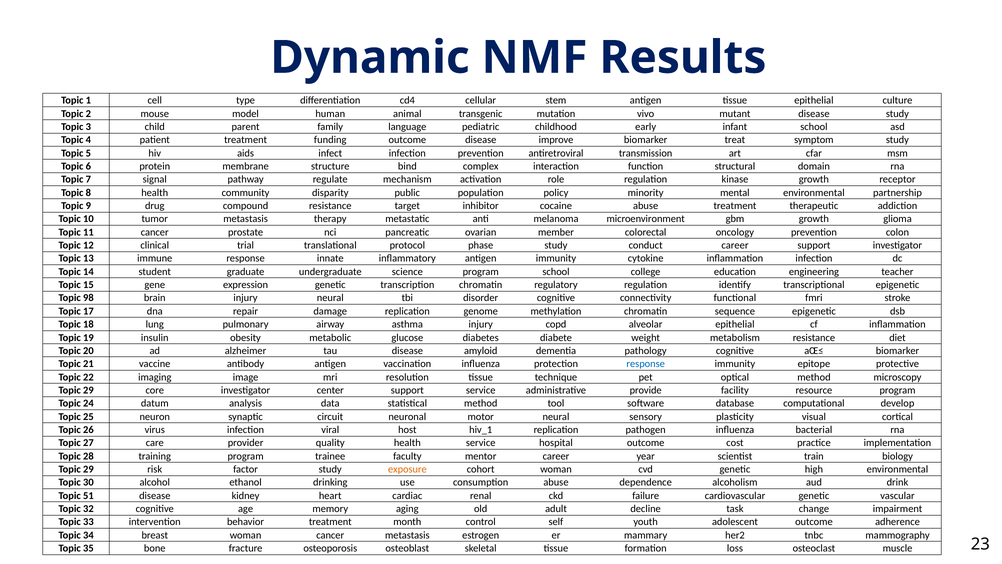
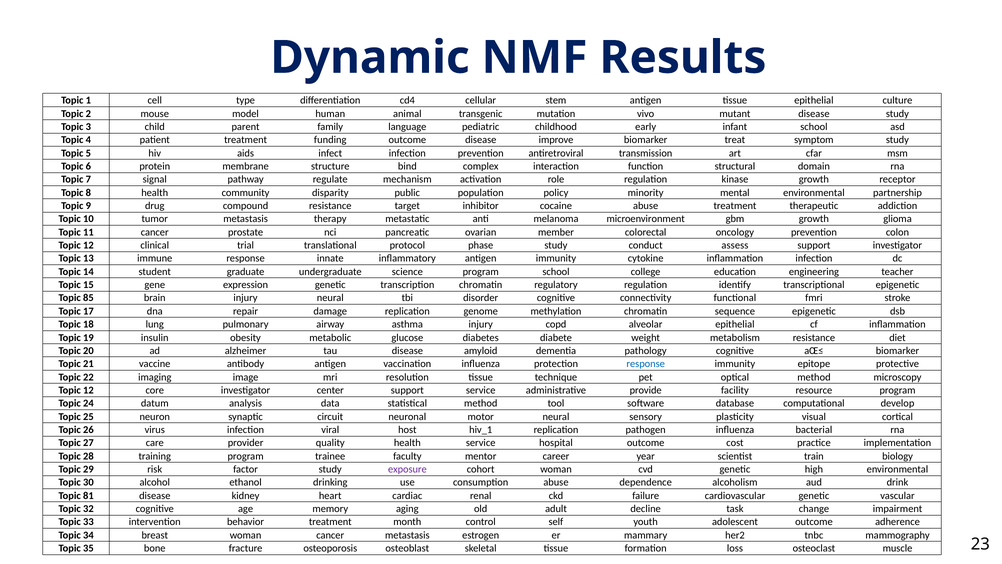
conduct career: career -> assess (735, 245)
98: 98 -> 85 (88, 298)
29: 29 -> 12 (88, 390)
exposure colour: orange -> purple (407, 469)
51: 51 -> 81 (88, 495)
